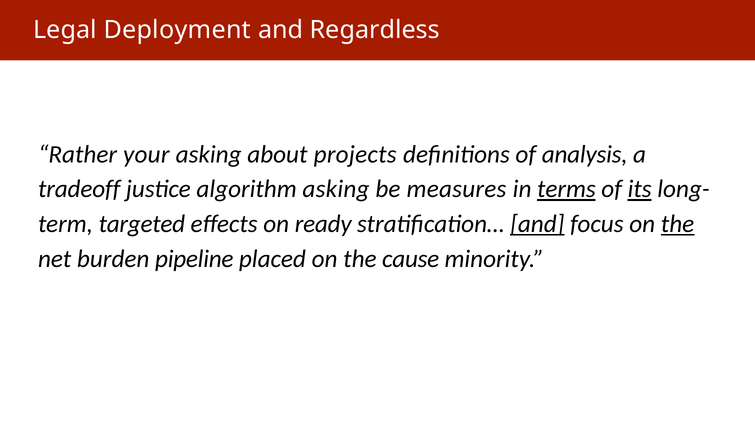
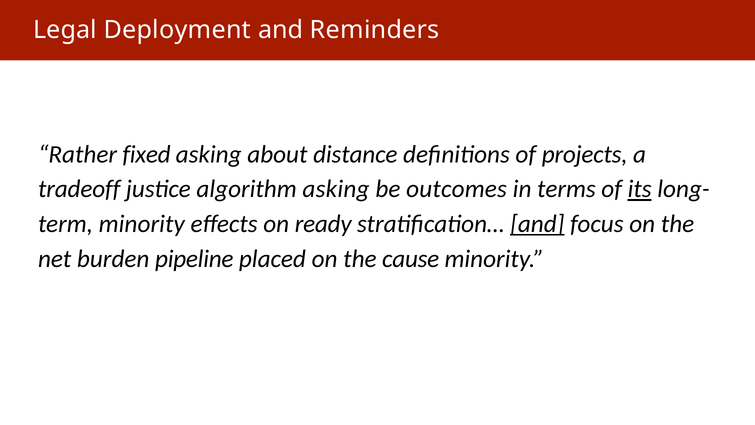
Regardless: Regardless -> Reminders (375, 30)
your: your -> fixed (147, 154)
projects: projects -> distance (355, 154)
analysis: analysis -> projects (585, 154)
measures: measures -> outcomes (457, 189)
terms underline: present -> none (566, 189)
targeted: targeted -> minority (142, 224)
the underline: present -> none (678, 224)
